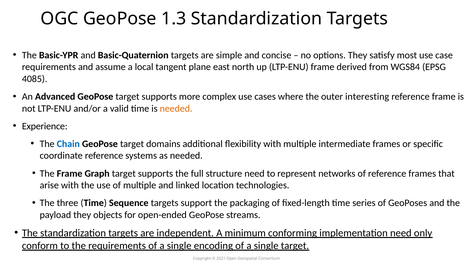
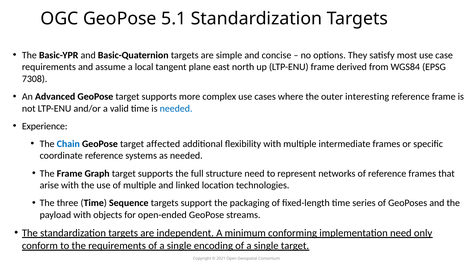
1.3: 1.3 -> 5.1 (174, 18)
4085: 4085 -> 7308 (35, 79)
needed colour: orange -> blue (176, 108)
domains: domains -> affected (163, 144)
payload they: they -> with (82, 215)
